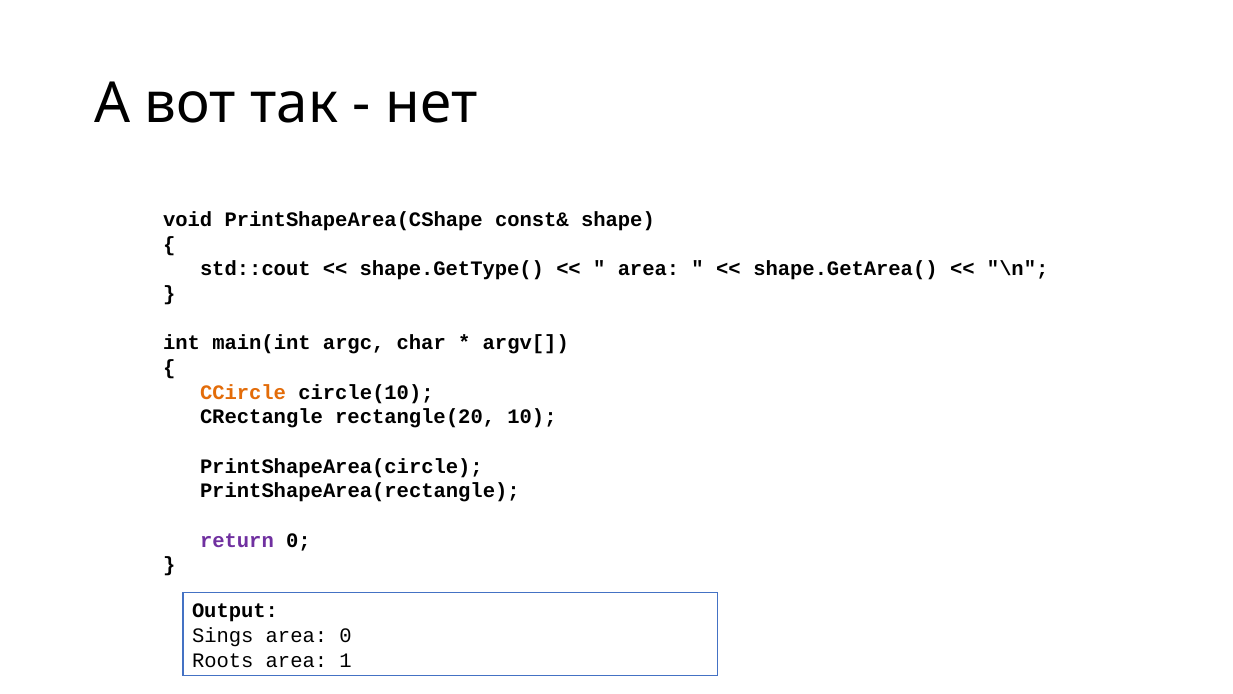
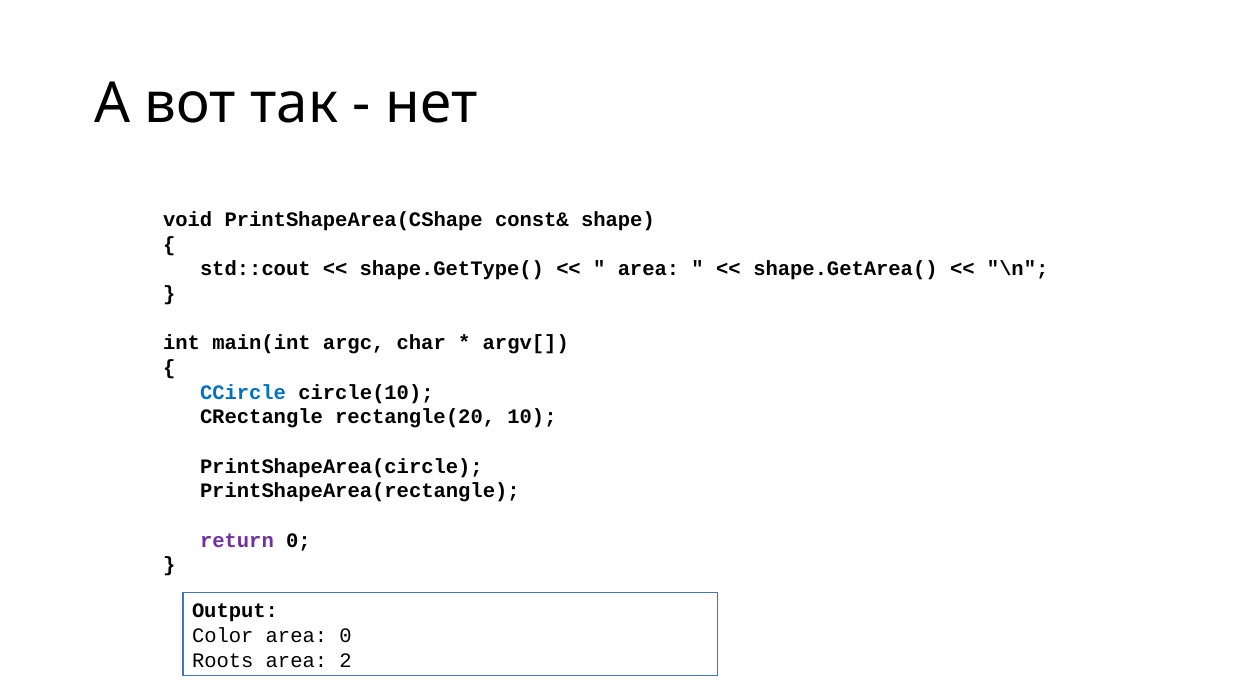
CCircle colour: orange -> blue (243, 392)
Sings: Sings -> Color (223, 635)
1: 1 -> 2 (346, 660)
